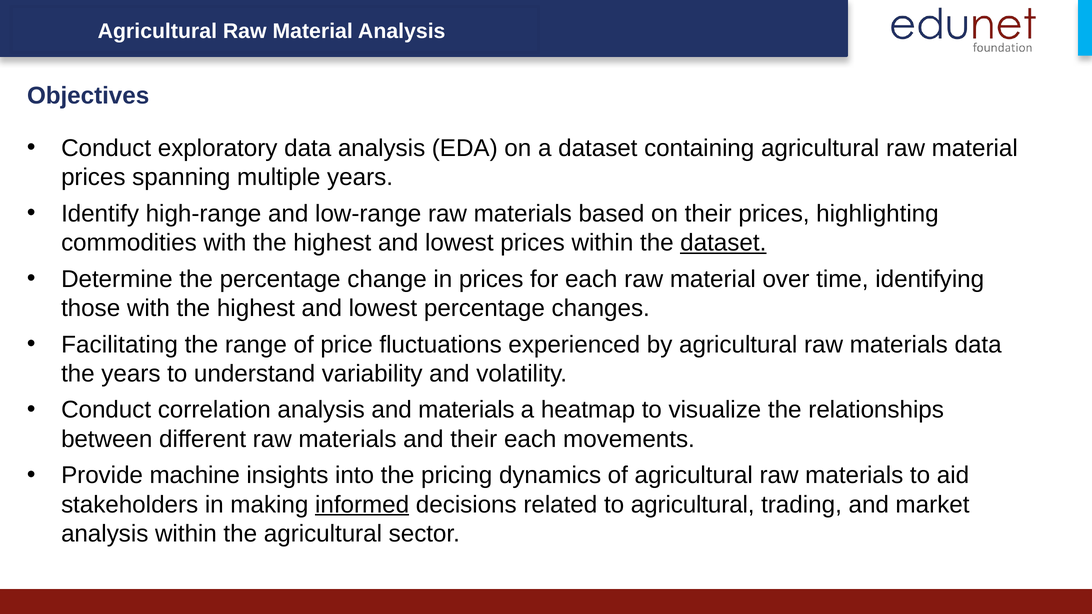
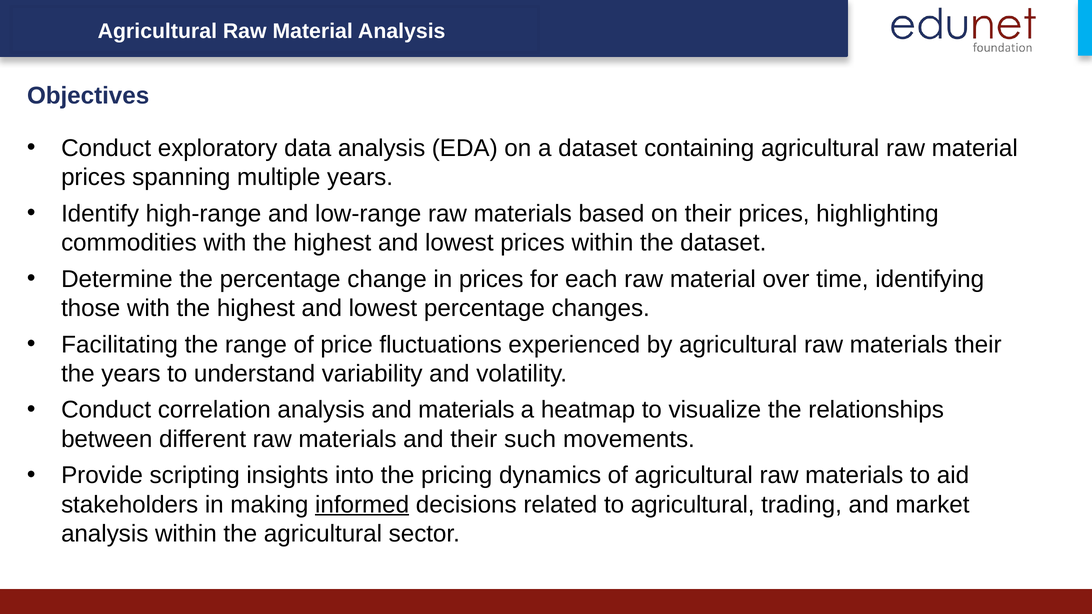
dataset underline: present -> none (723, 243)
materials data: data -> their (978, 345)
their each: each -> such (530, 439)
machine: machine -> scripting (195, 476)
